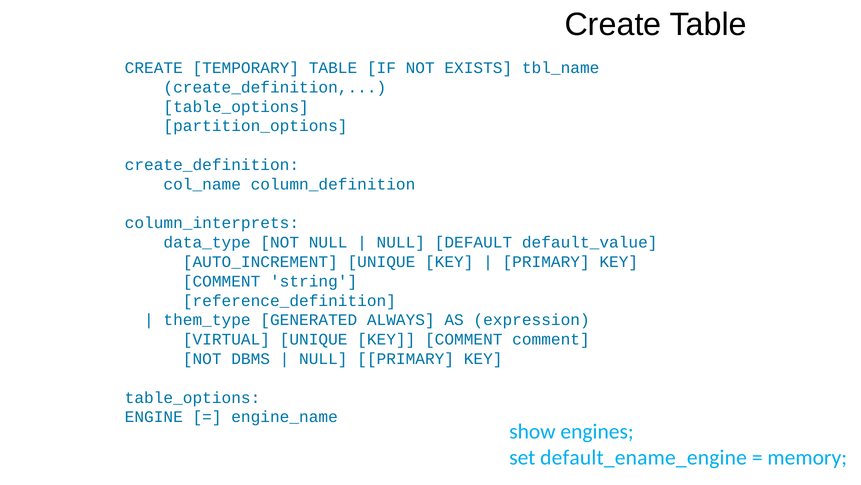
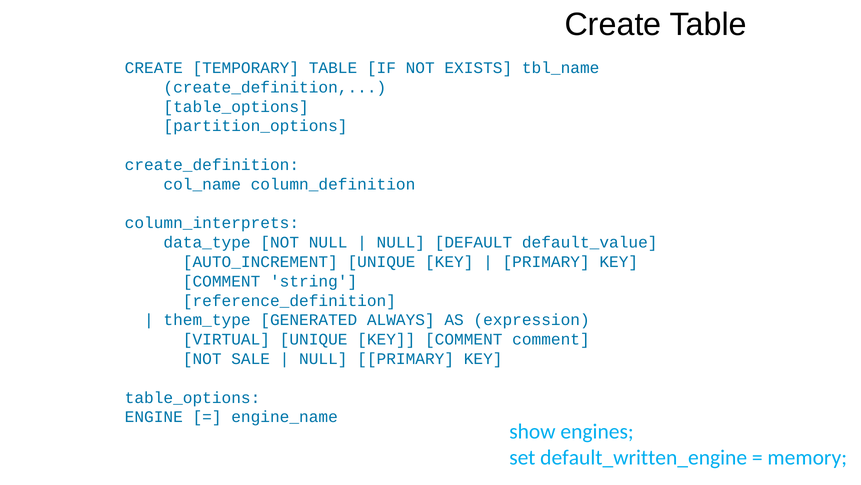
DBMS: DBMS -> SALE (251, 358)
default_ename_engine: default_ename_engine -> default_written_engine (644, 457)
